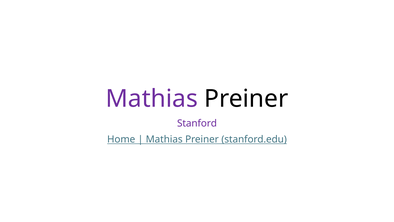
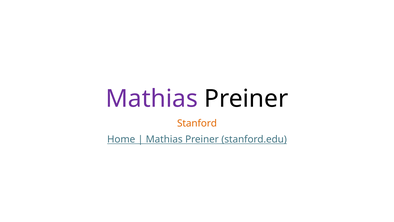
Stanford colour: purple -> orange (197, 123)
